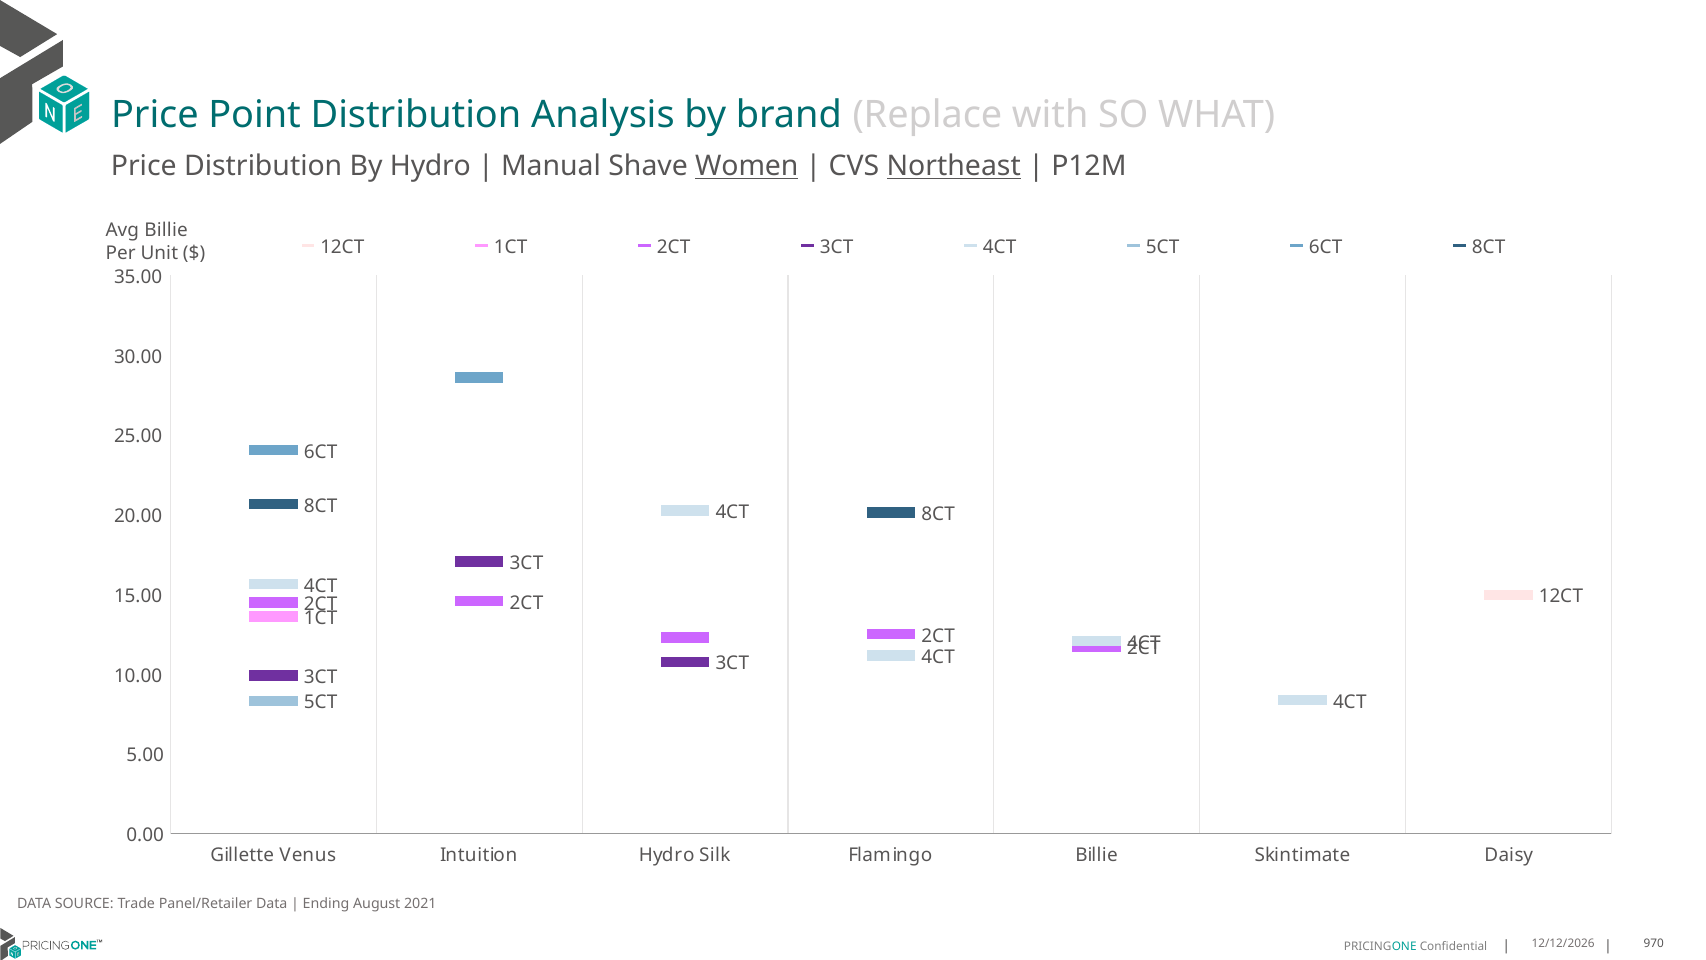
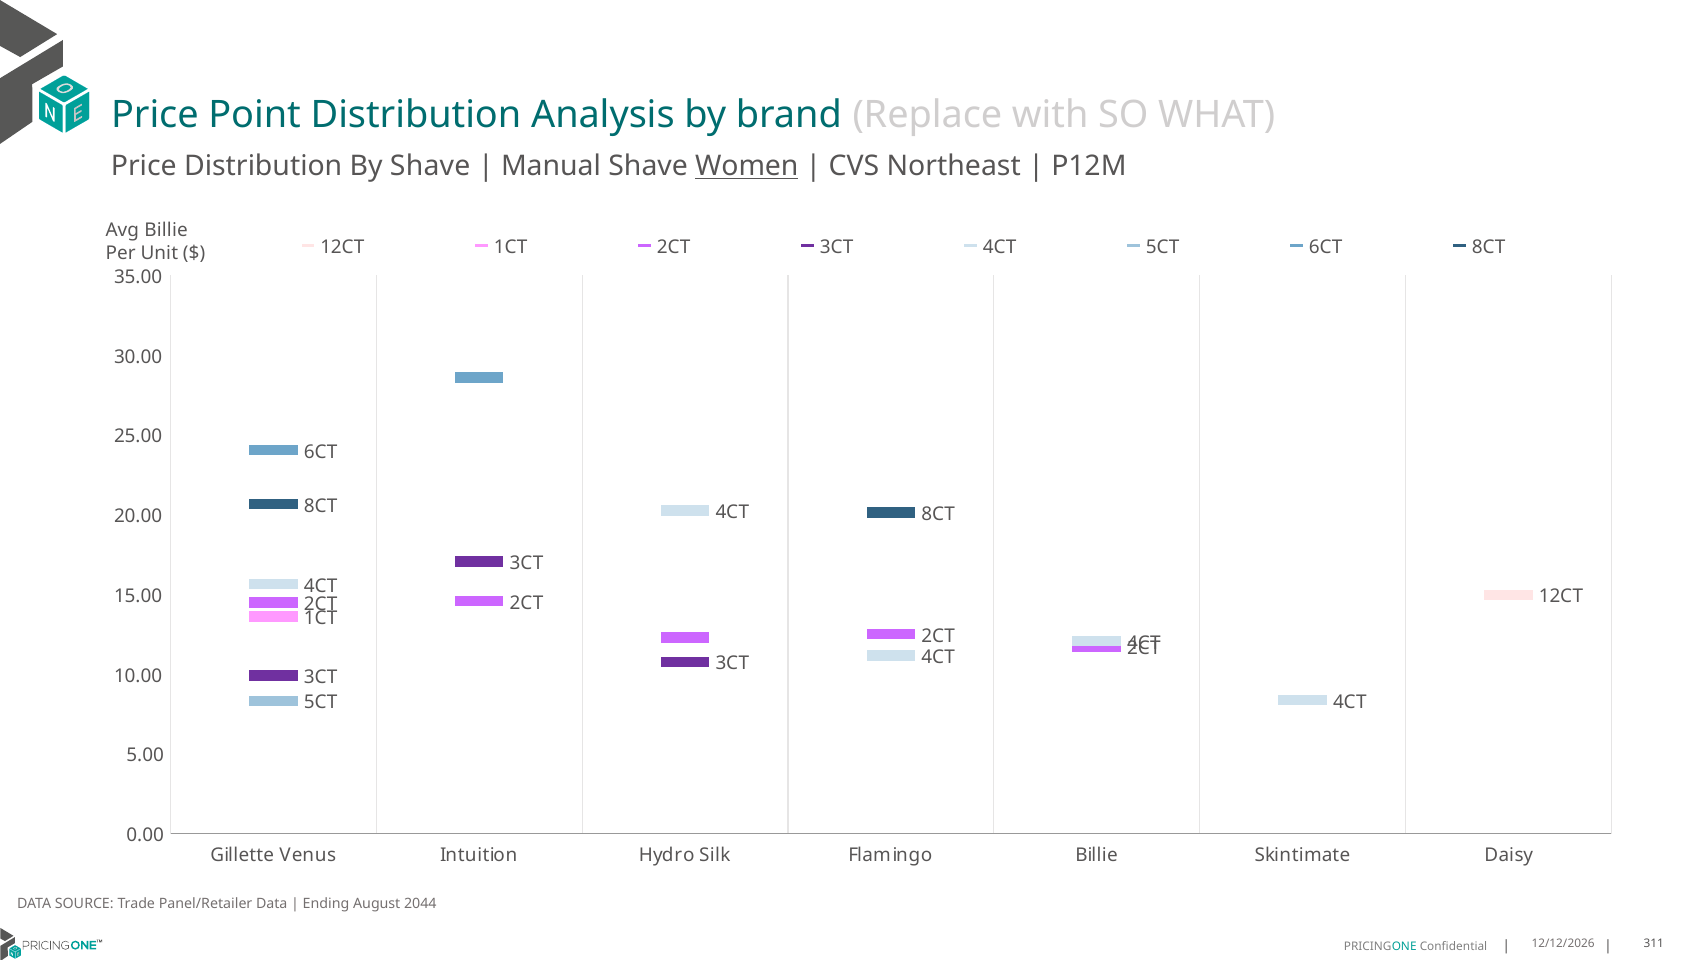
By Hydro: Hydro -> Shave (430, 166)
Northeast underline: present -> none (954, 166)
2021: 2021 -> 2044 (420, 904)
970: 970 -> 311 (1654, 944)
